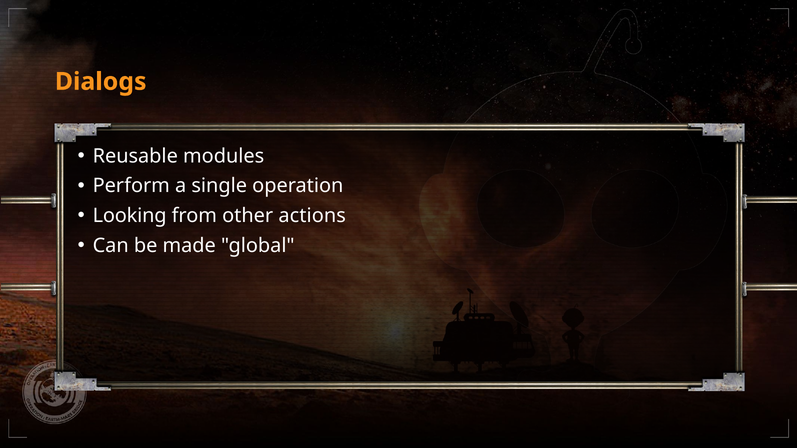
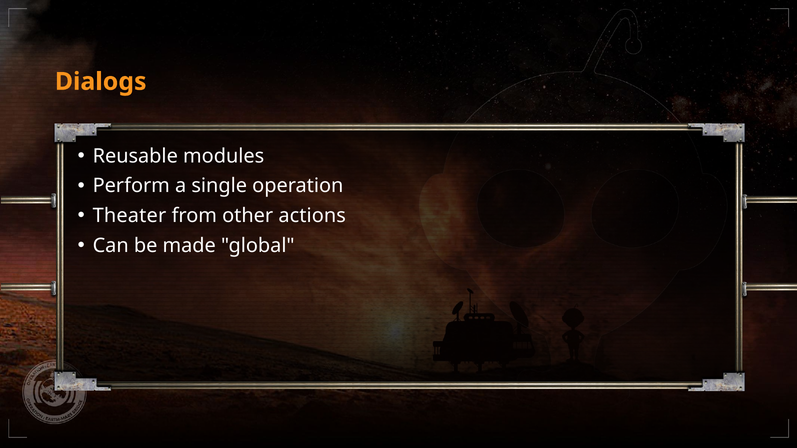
Looking: Looking -> Theater (129, 216)
